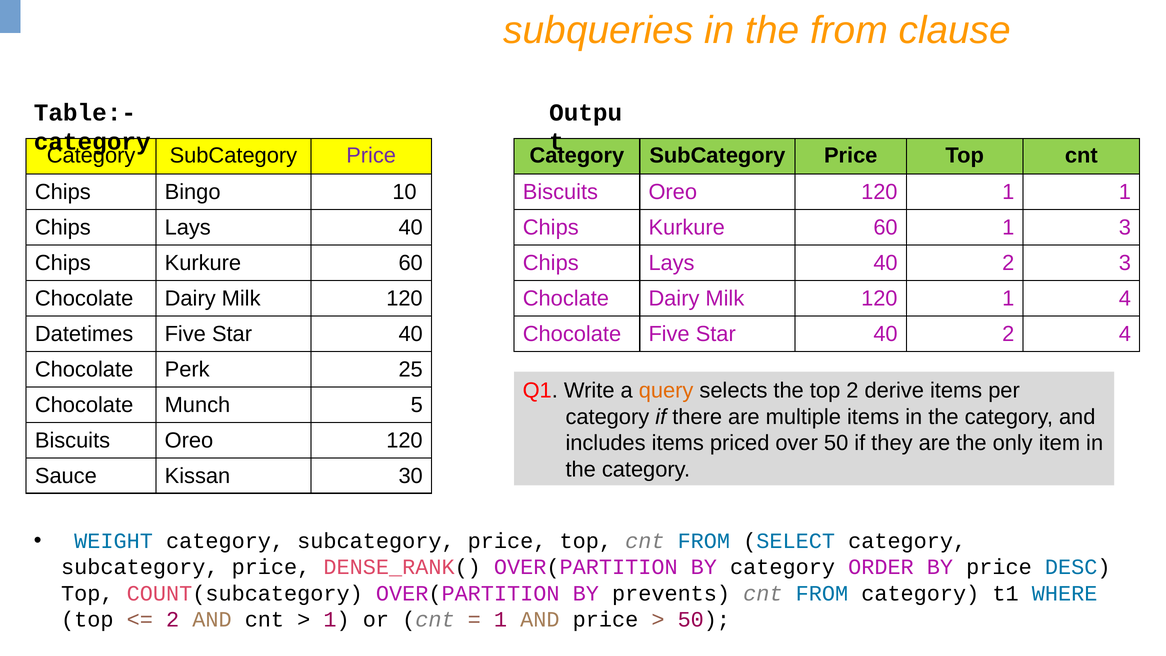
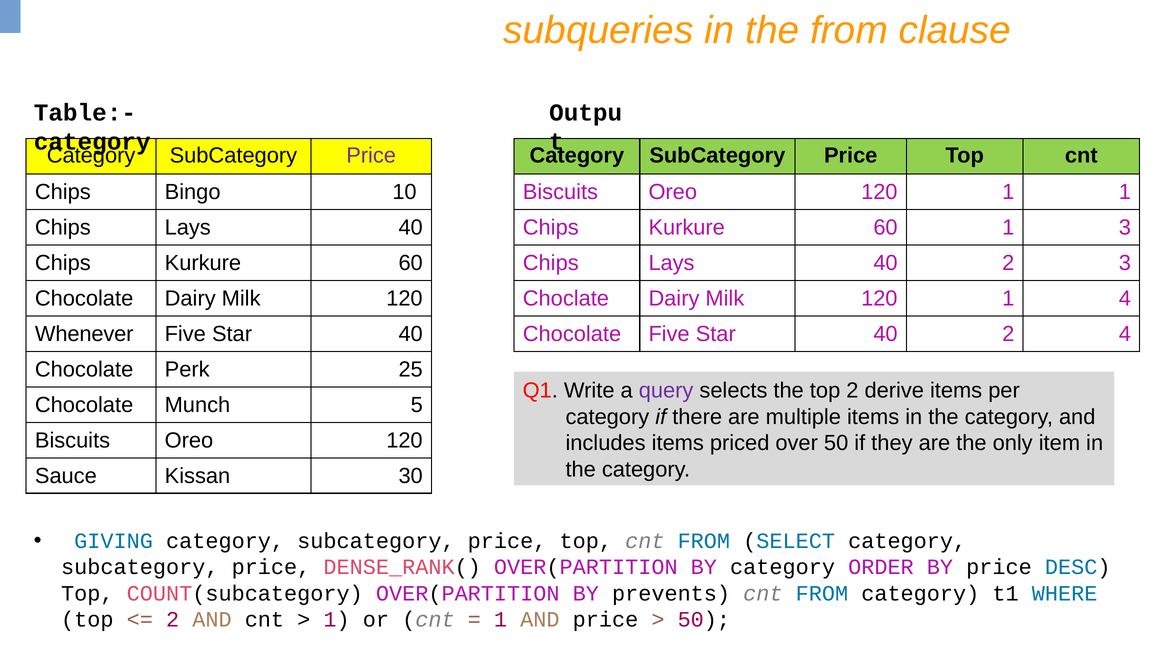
Datetimes: Datetimes -> Whenever (84, 334)
query colour: orange -> purple (666, 391)
WEIGHT: WEIGHT -> GIVING (114, 541)
